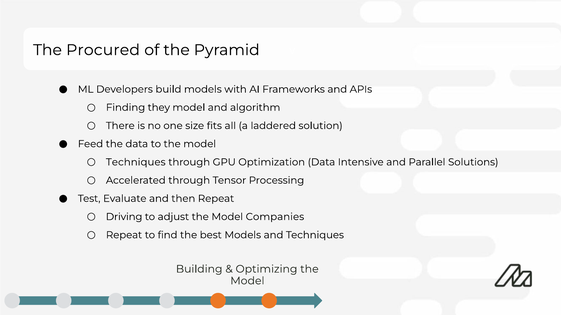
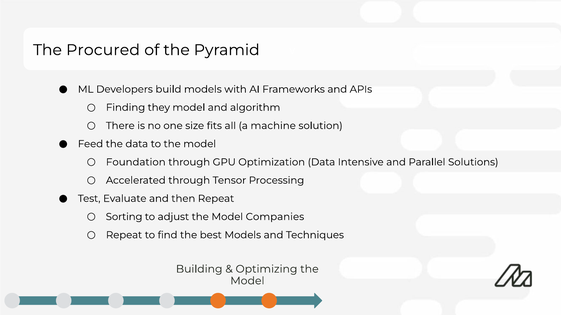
laddered: laddered -> machine (273, 126)
Techniques: Techniques -> Foundation (136, 162)
Driving: Driving -> Sorting (124, 217)
